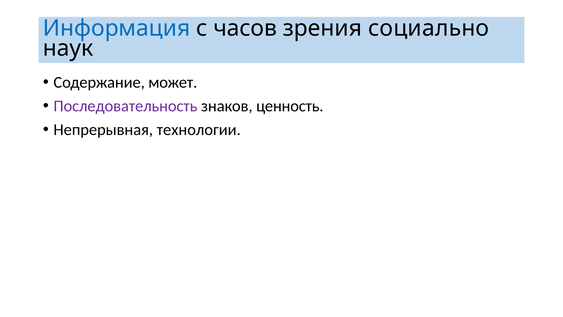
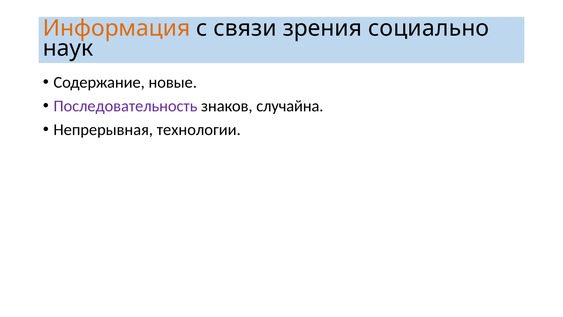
Информация colour: blue -> orange (117, 28)
часов: часов -> связи (245, 28)
может: может -> новые (173, 82)
ценность: ценность -> случайна (290, 106)
